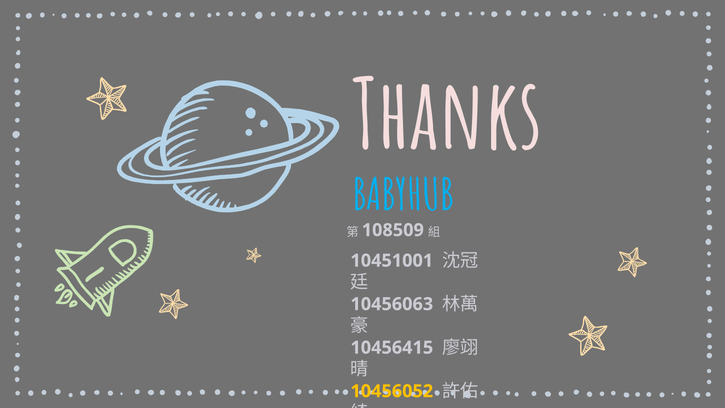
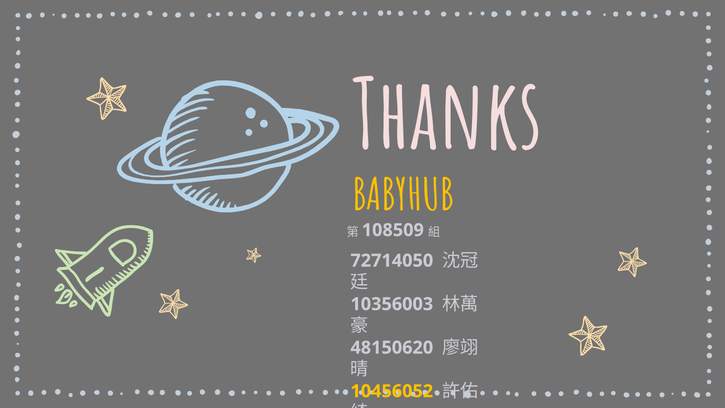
BABYHUB colour: light blue -> yellow (403, 195)
10451001: 10451001 -> 72714050 (392, 261)
10456063: 10456063 -> 10356003 (392, 304)
10456415: 10456415 -> 48150620 (392, 348)
